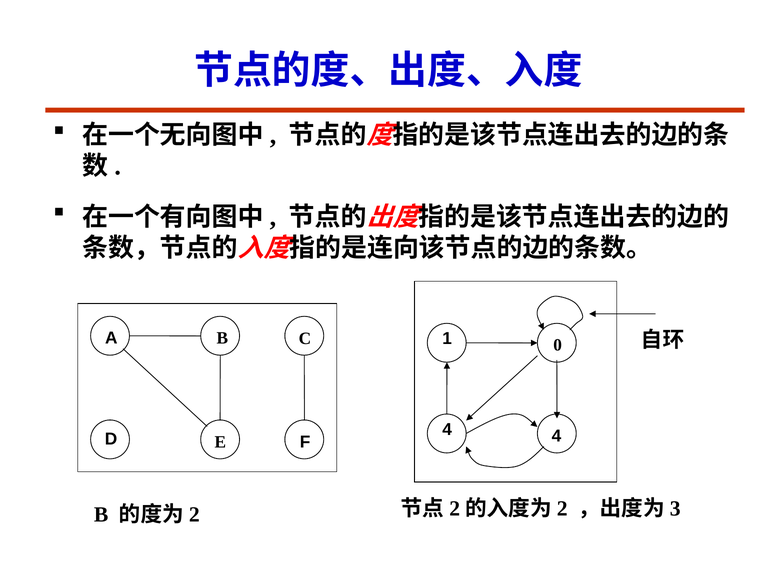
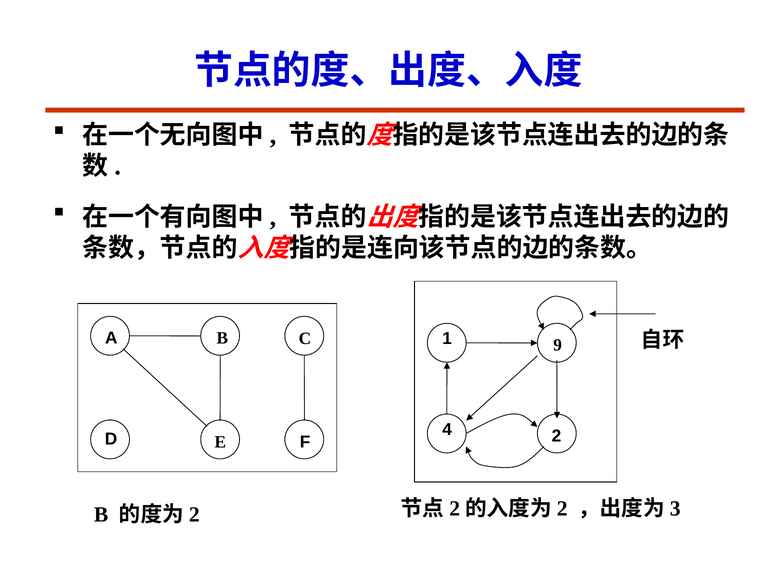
0: 0 -> 9 (558, 345)
4 4: 4 -> 2 (557, 436)
